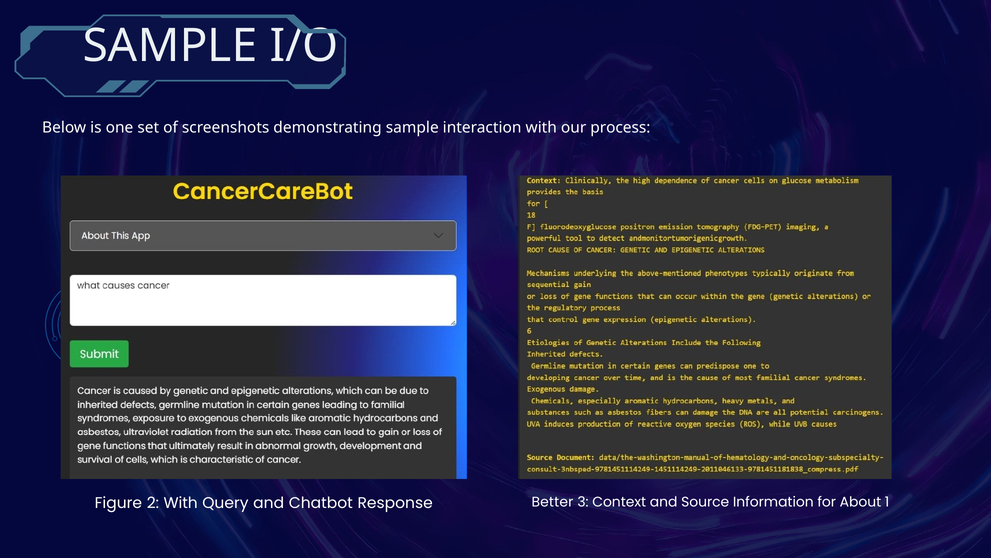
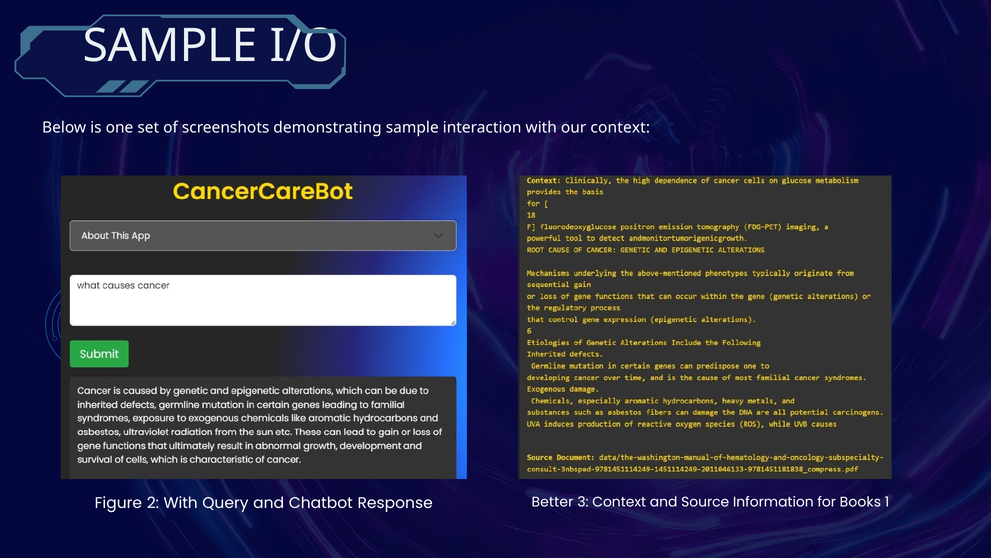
our process: process -> context (620, 128)
About: About -> Books (860, 502)
